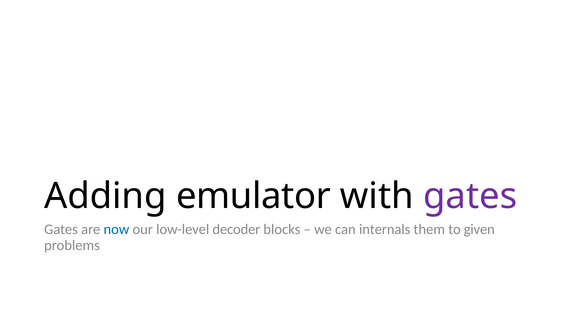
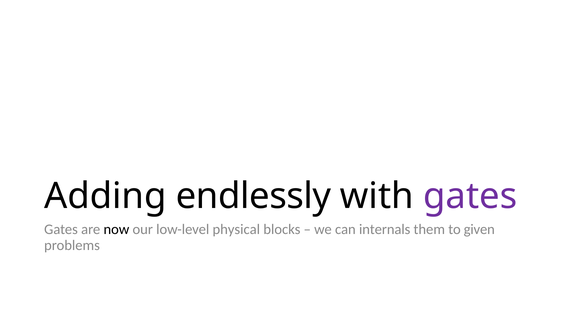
emulator: emulator -> endlessly (253, 196)
now colour: blue -> black (116, 229)
decoder: decoder -> physical (236, 229)
